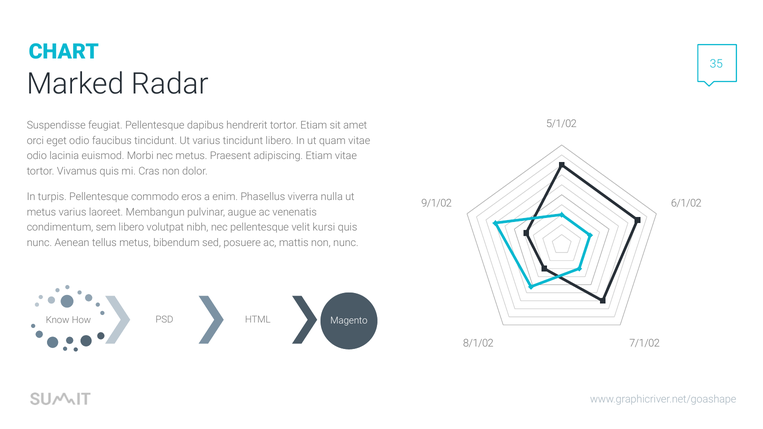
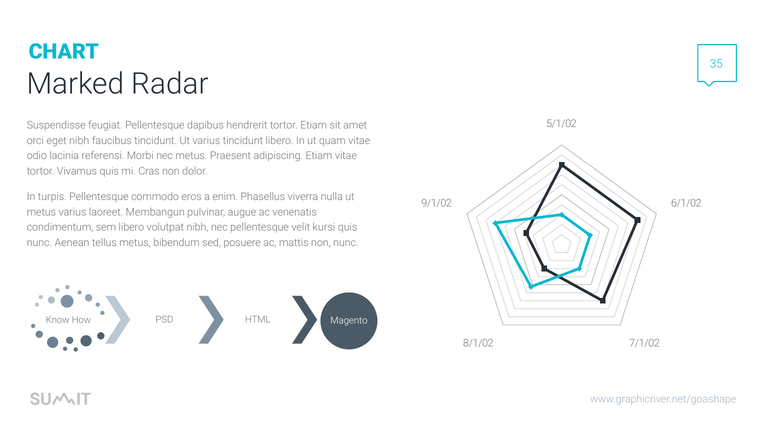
eget odio: odio -> nibh (79, 141)
euismod: euismod -> referensi (103, 156)
